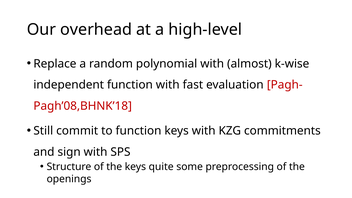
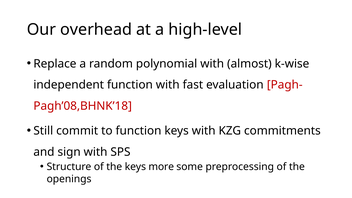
quite: quite -> more (161, 167)
